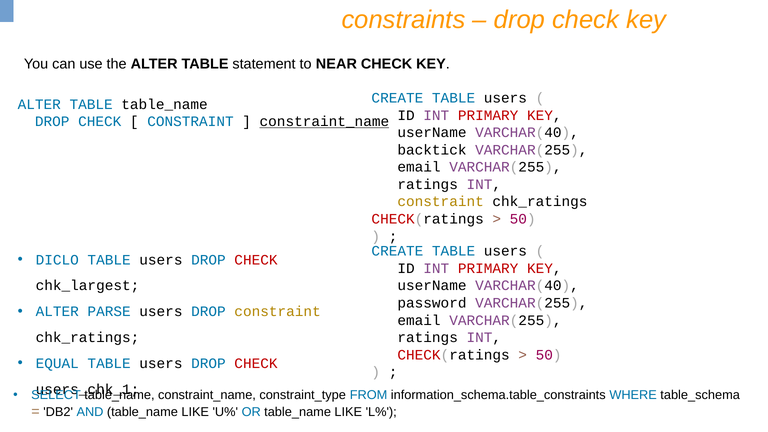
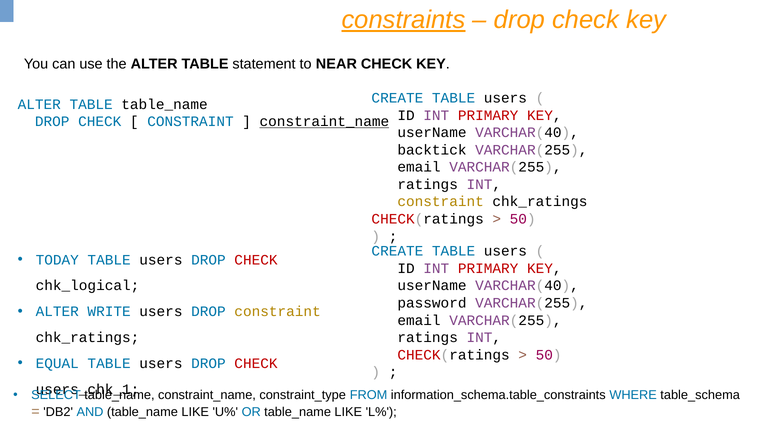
constraints underline: none -> present (403, 20)
DICLO: DICLO -> TODAY (57, 260)
chk_largest: chk_largest -> chk_logical (87, 286)
PARSE: PARSE -> WRITE (109, 312)
